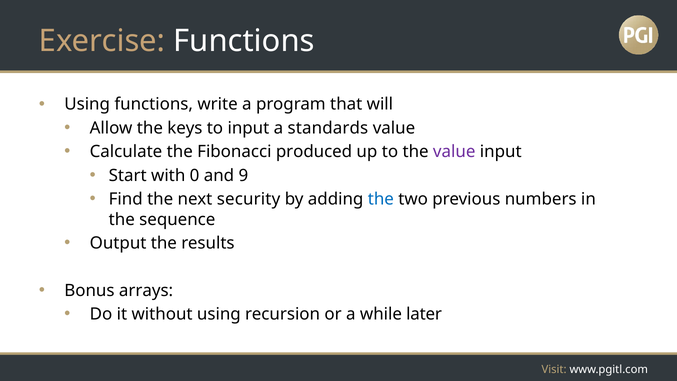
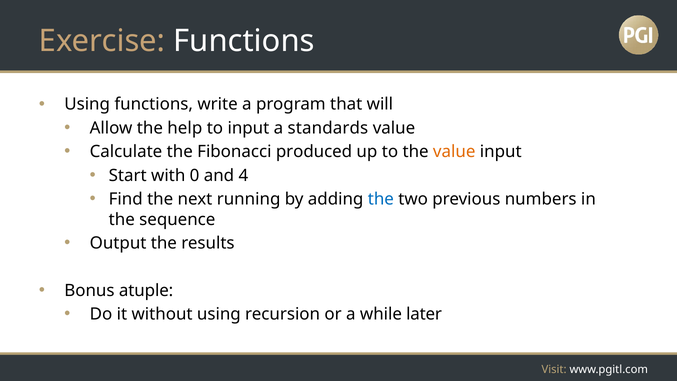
keys: keys -> help (185, 128)
value colour: purple -> orange (454, 152)
9: 9 -> 4 (243, 175)
security: security -> running (249, 199)
arrays: arrays -> atuple (146, 290)
